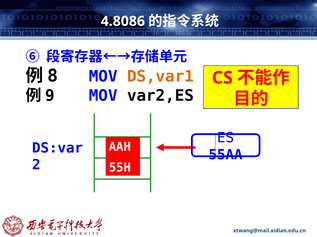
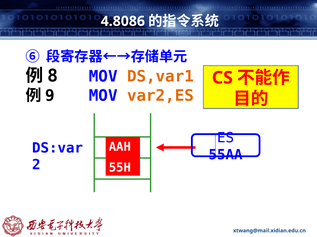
var2,ES colour: black -> orange (160, 96)
